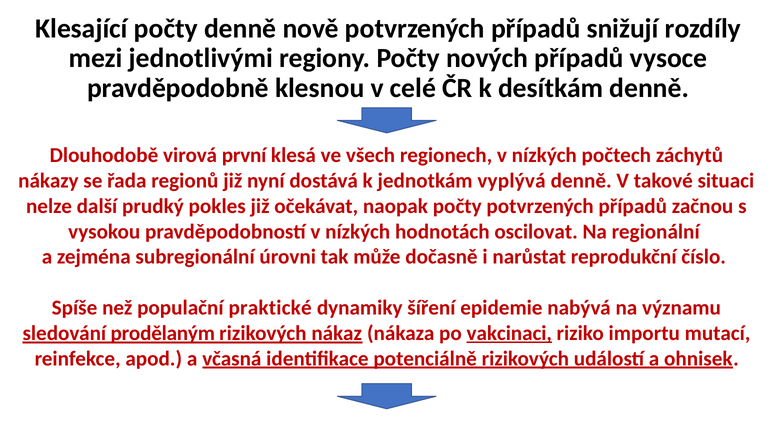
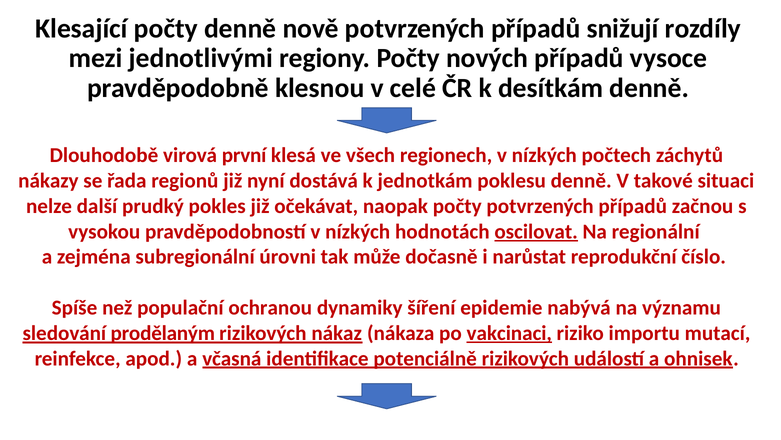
vyplývá: vyplývá -> poklesu (512, 180)
oscilovat underline: none -> present (536, 231)
praktické: praktické -> ochranou (270, 307)
